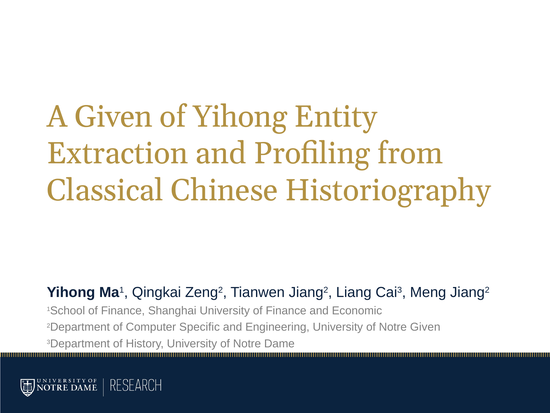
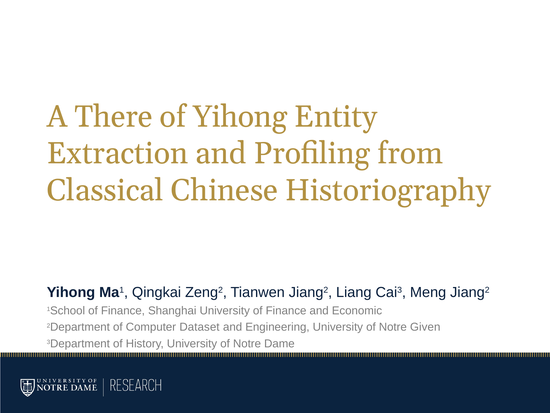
A Given: Given -> There (114, 117)
Specific: Specific -> Dataset (200, 327)
